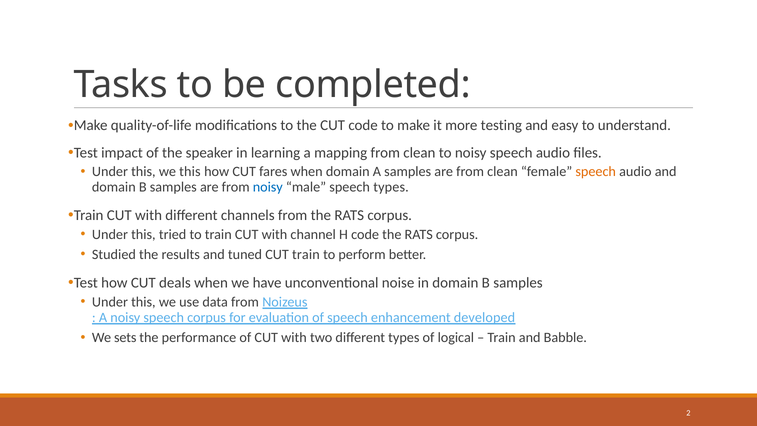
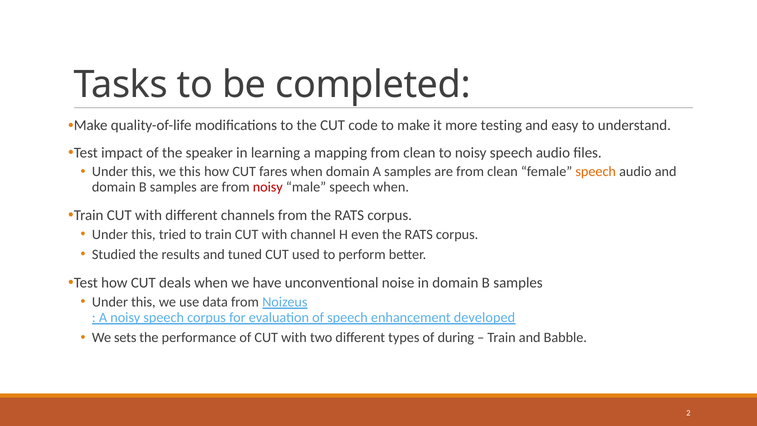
noisy colour: blue -> red (268, 187)
speech types: types -> when (391, 187)
H code: code -> even (365, 234)
CUT train: train -> used (306, 254)
logical: logical -> during (456, 338)
